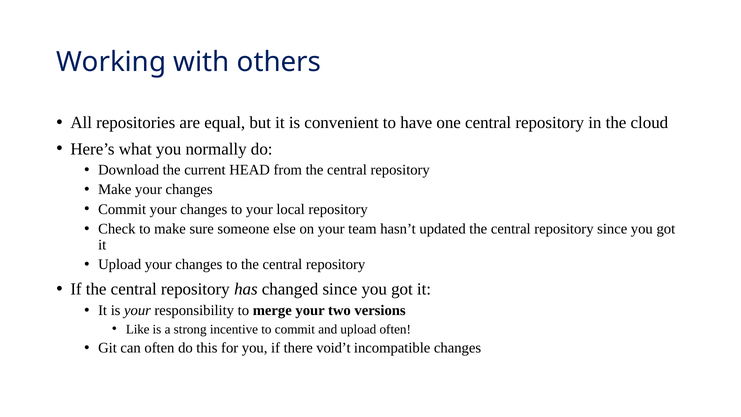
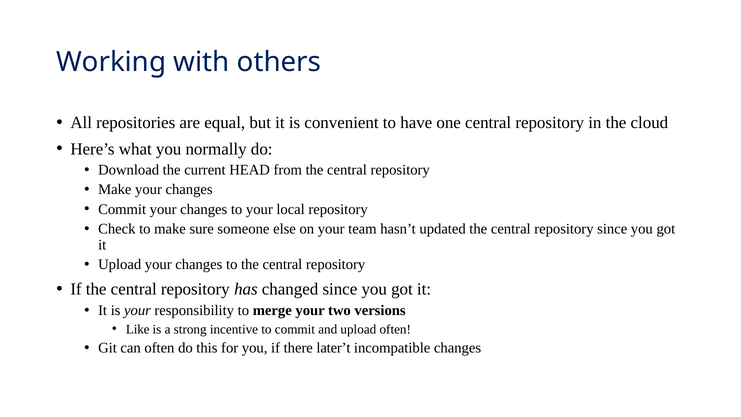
void’t: void’t -> later’t (333, 348)
